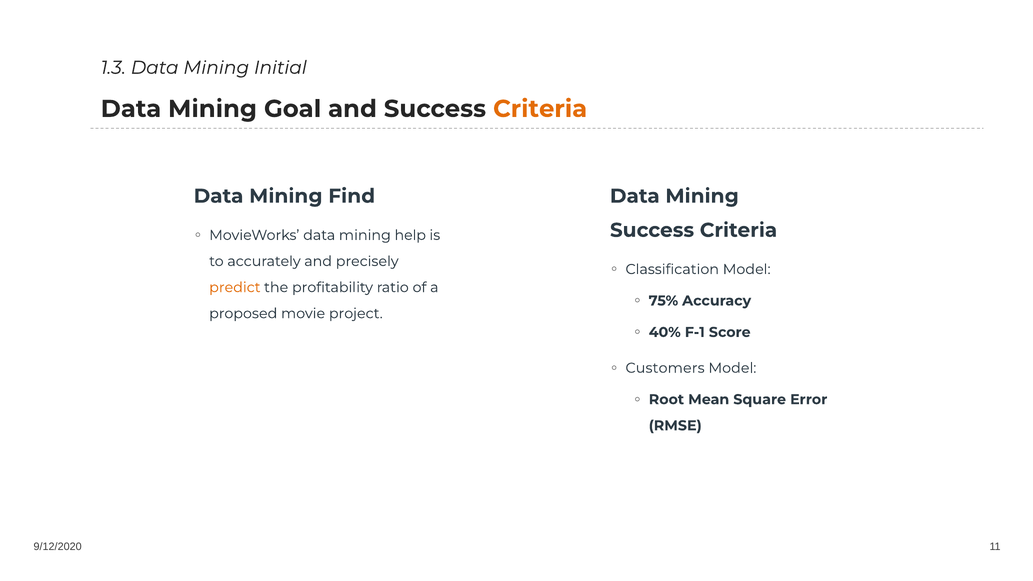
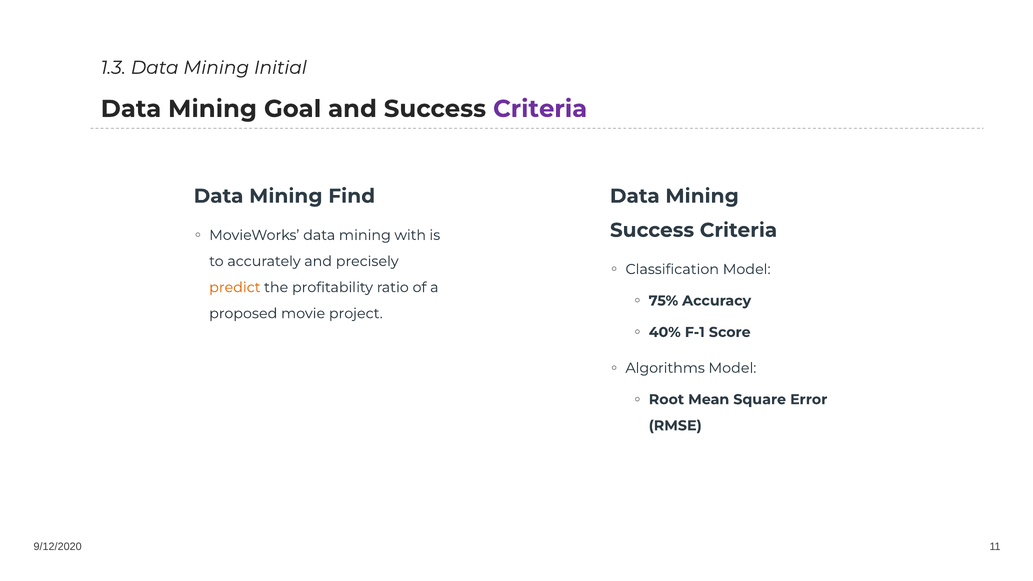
Criteria colour: orange -> purple (540, 109)
help: help -> with (410, 235)
Customers: Customers -> Algorithms (665, 368)
